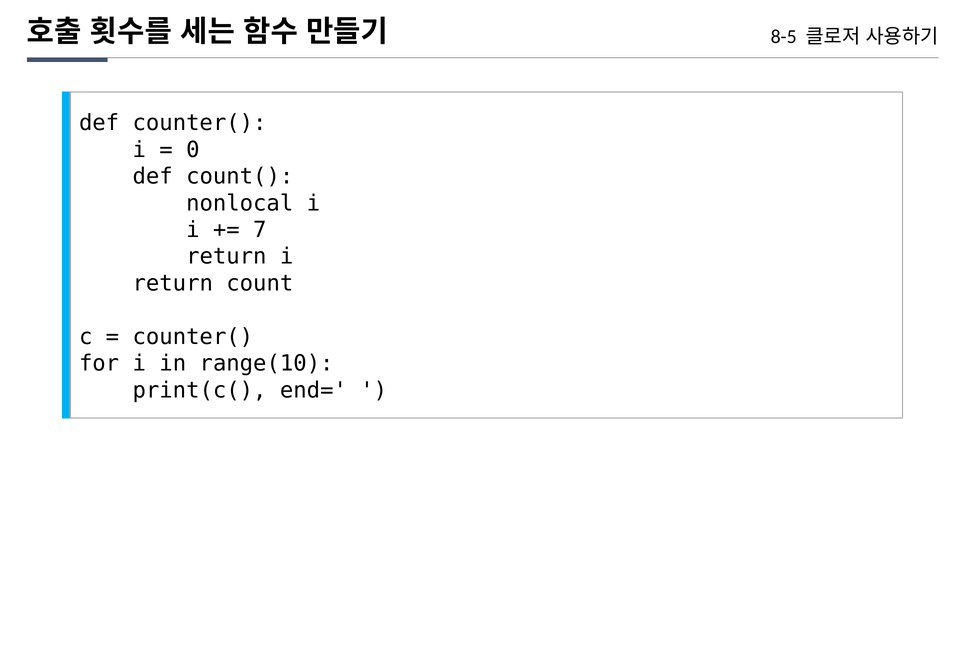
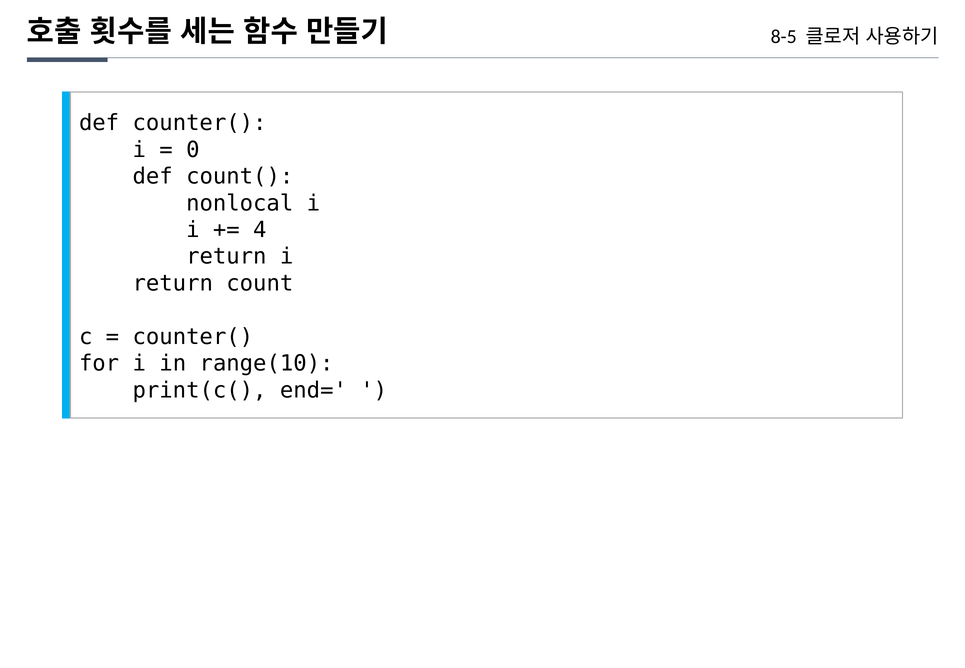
7: 7 -> 4 (260, 230)
